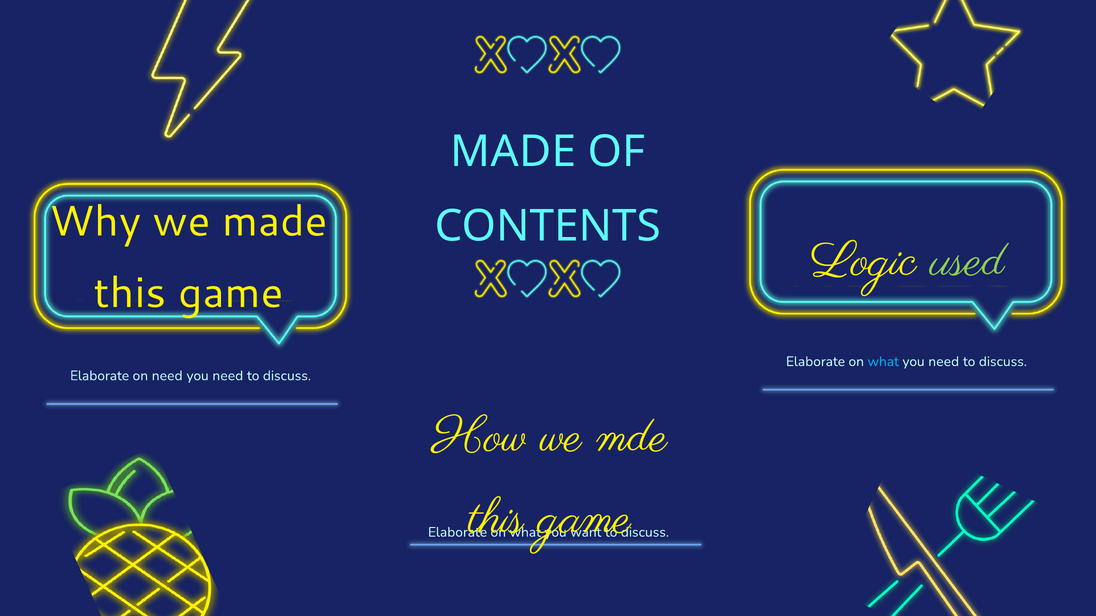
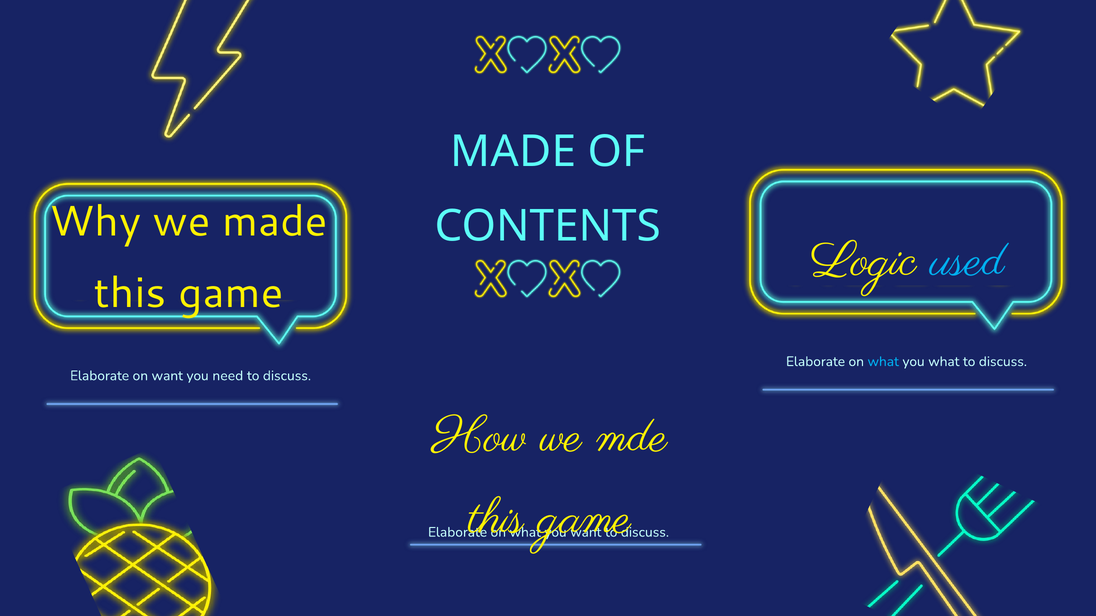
used colour: light green -> light blue (968, 259)
need: need -> what (944, 362)
on need: need -> want (167, 376)
